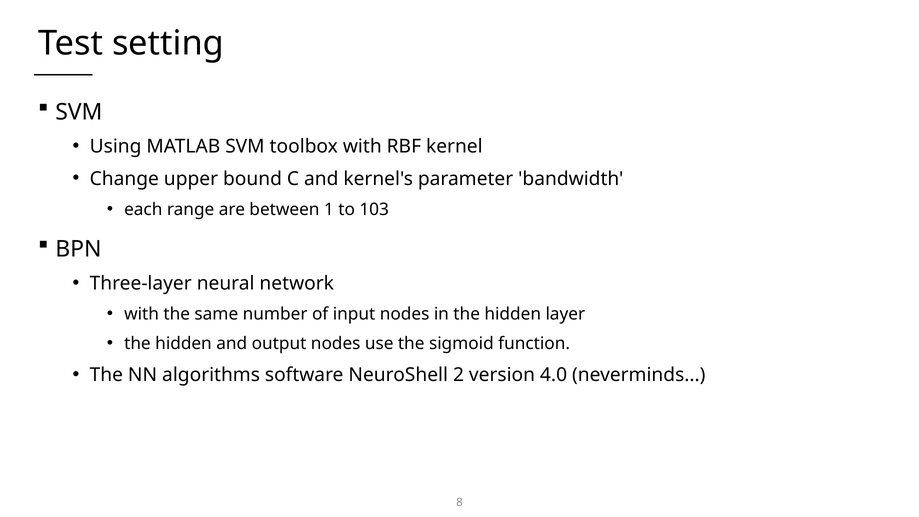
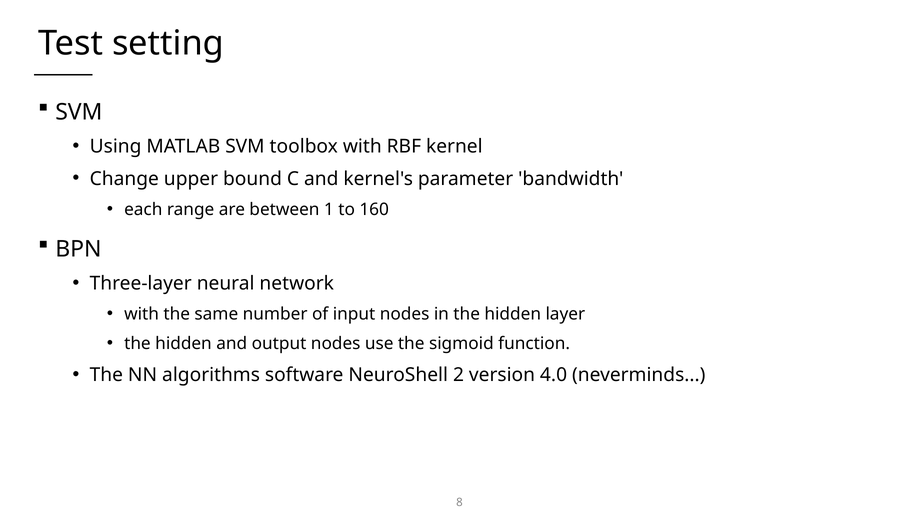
103: 103 -> 160 (374, 209)
